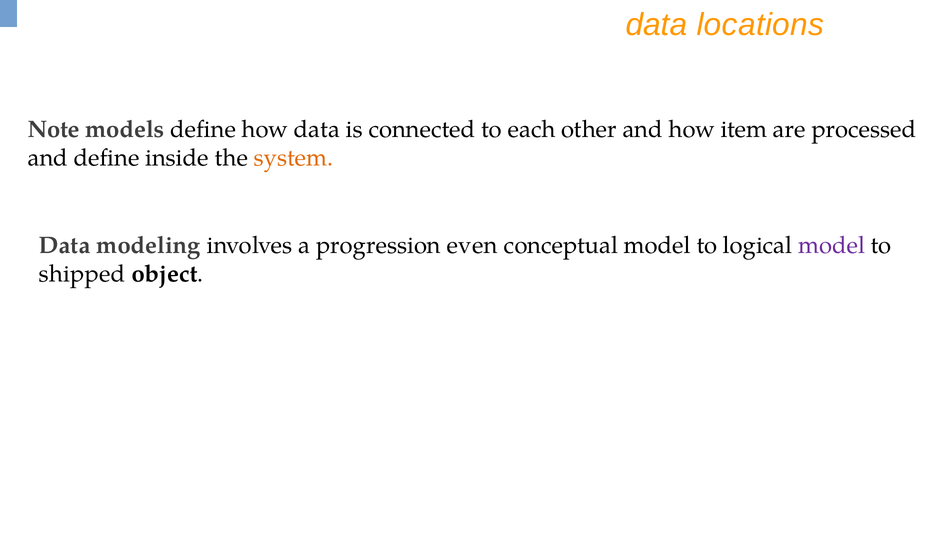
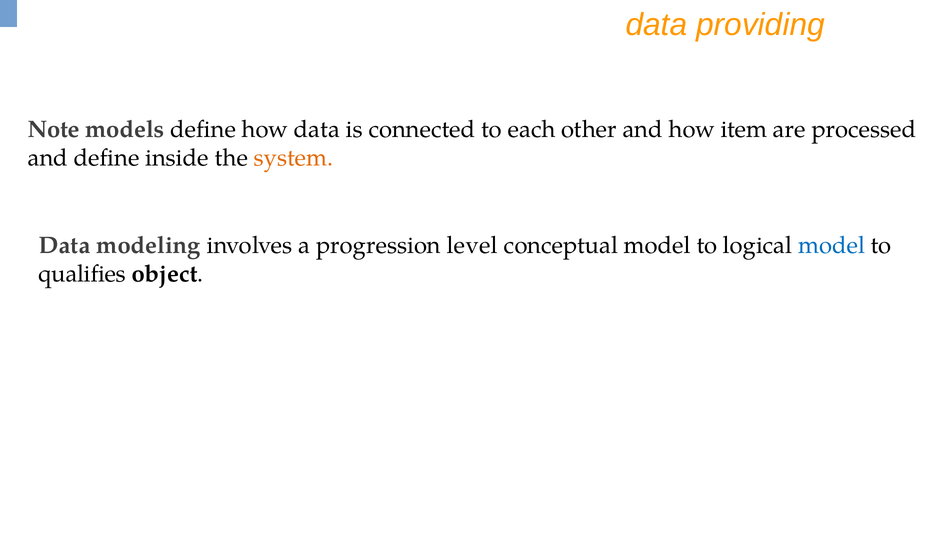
locations: locations -> providing (761, 25)
even: even -> level (472, 245)
model colour: purple -> blue (832, 245)
shipped: shipped -> qualifies (82, 274)
